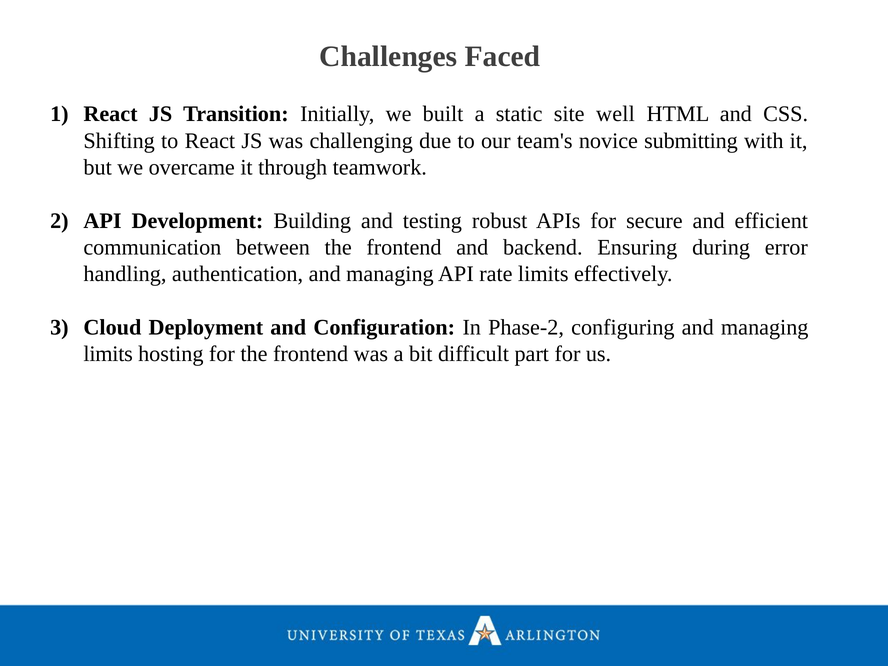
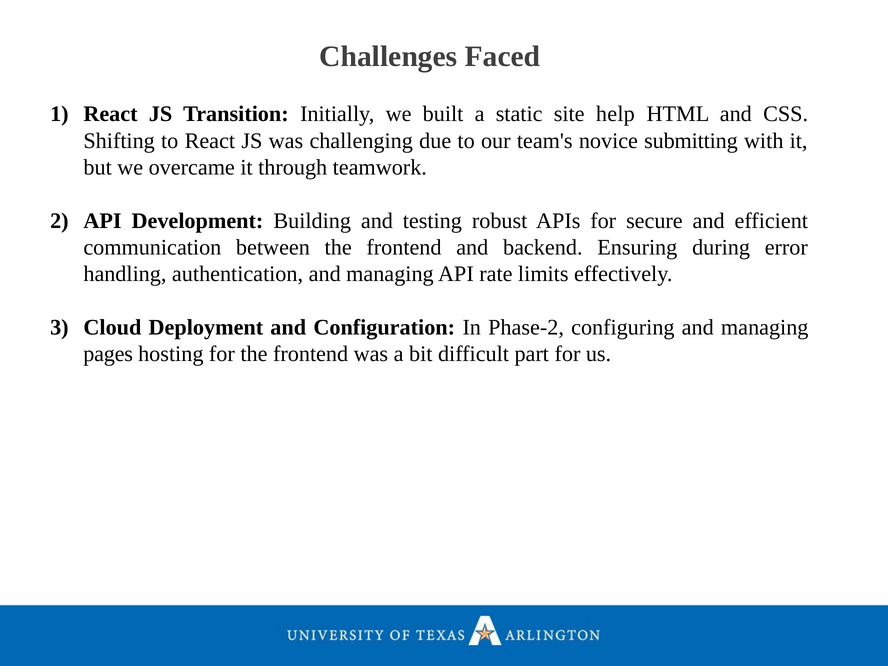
well: well -> help (615, 114)
limits: limits -> pages (108, 354)
